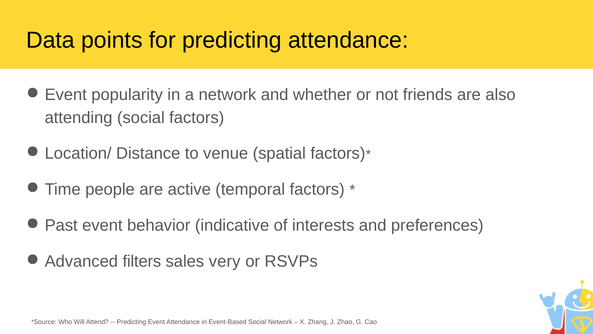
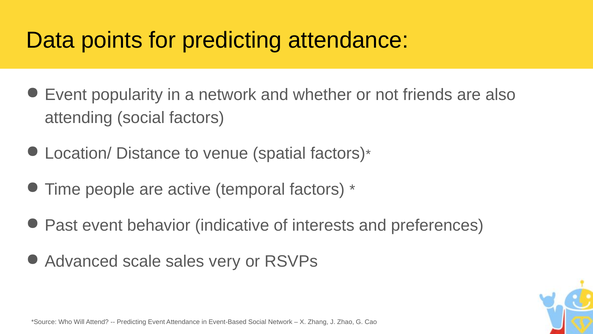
filters: filters -> scale (142, 261)
